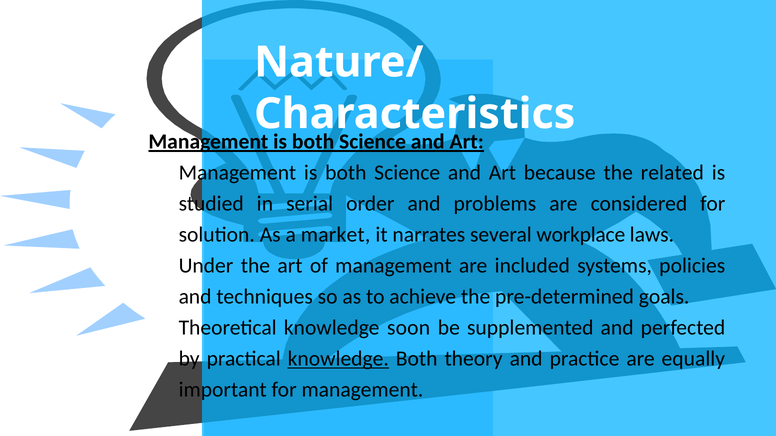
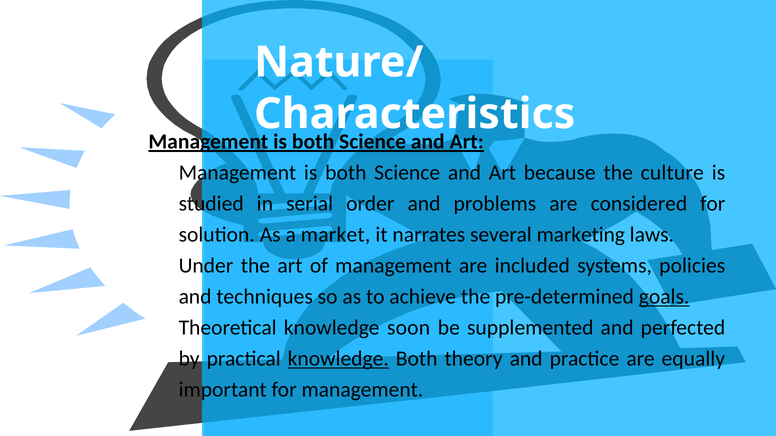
related: related -> culture (672, 173)
workplace: workplace -> marketing (581, 235)
goals underline: none -> present (664, 297)
